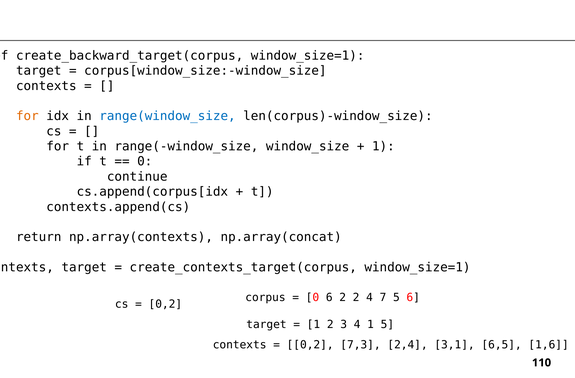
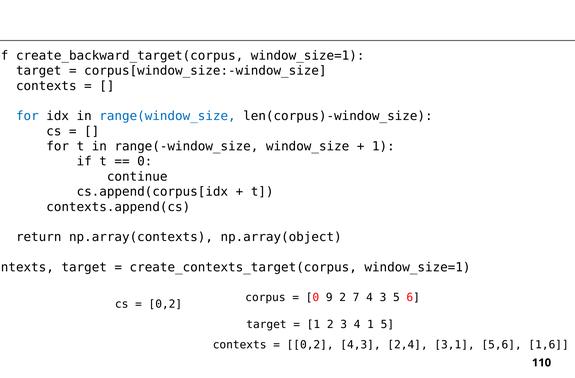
for colour: orange -> blue (27, 116)
np.array(concat: np.array(concat -> np.array(object (281, 237)
0 6: 6 -> 9 (329, 297)
2 2: 2 -> 7 (356, 297)
4 7: 7 -> 3 (383, 297)
7,3: 7,3 -> 4,3 (360, 345)
6,5: 6,5 -> 5,6 (502, 345)
